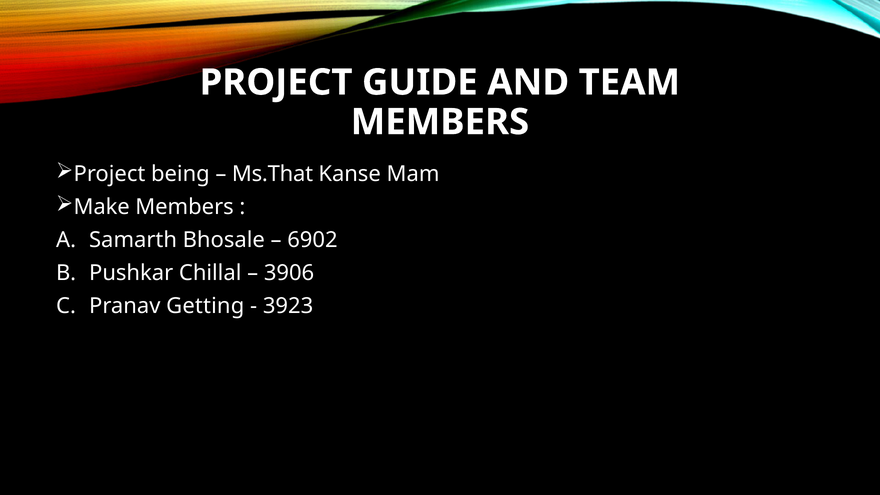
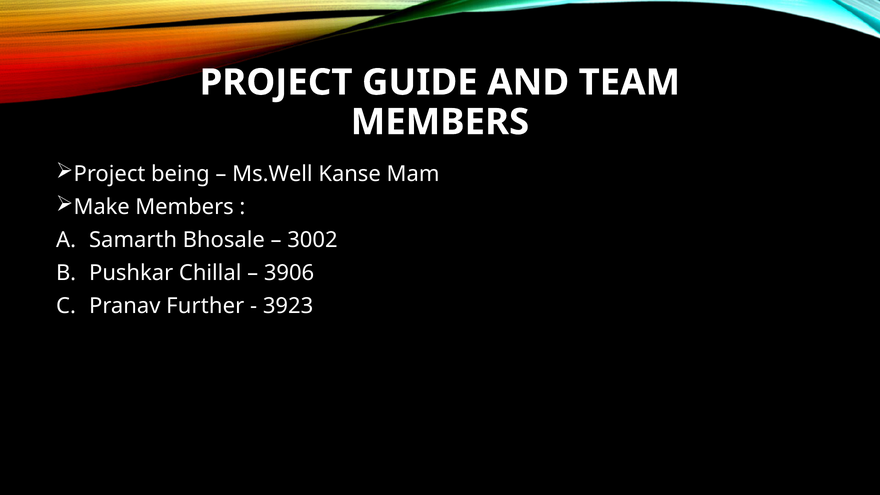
Ms.That: Ms.That -> Ms.Well (272, 174)
6902: 6902 -> 3002 (312, 240)
Getting: Getting -> Further (205, 306)
